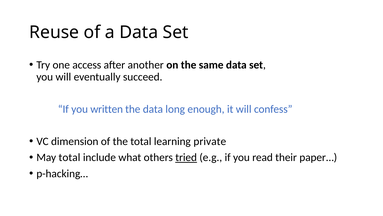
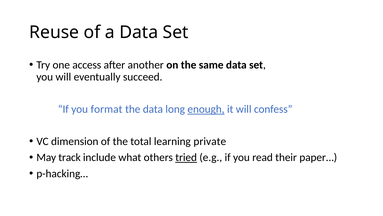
written: written -> format (107, 109)
enough underline: none -> present (206, 109)
May total: total -> track (70, 157)
